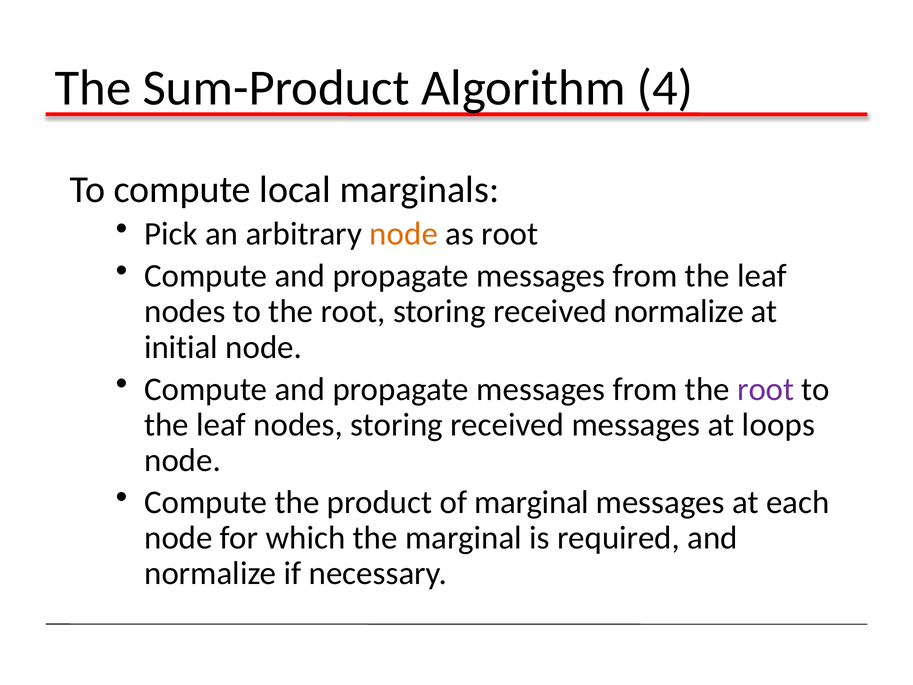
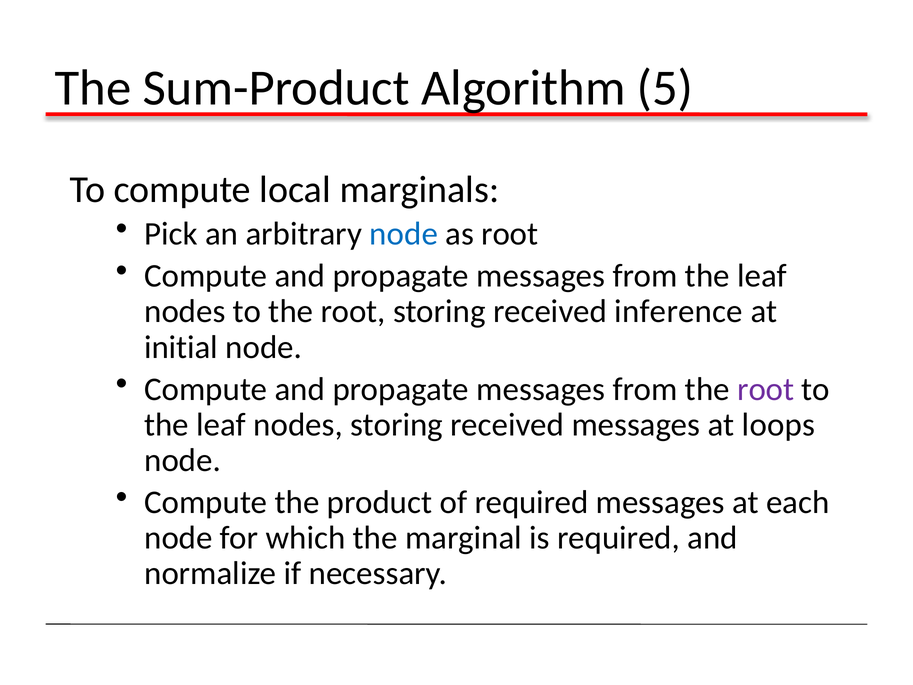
4: 4 -> 5 (665, 88)
node colour: orange -> blue (404, 234)
received normalize: normalize -> inference (679, 311)
of marginal: marginal -> required (531, 502)
